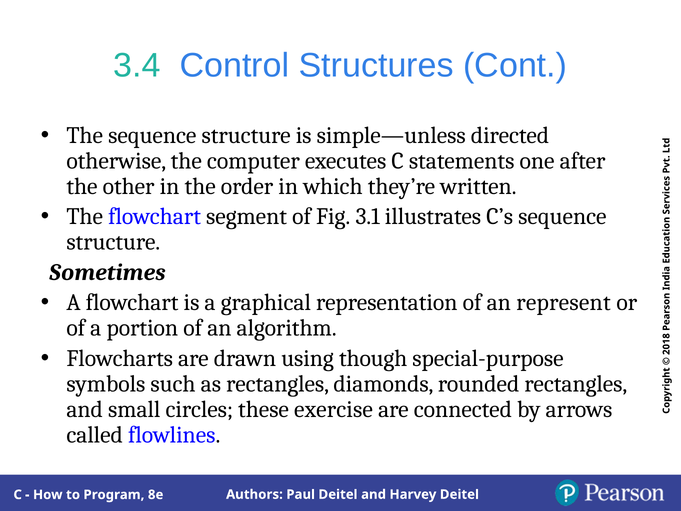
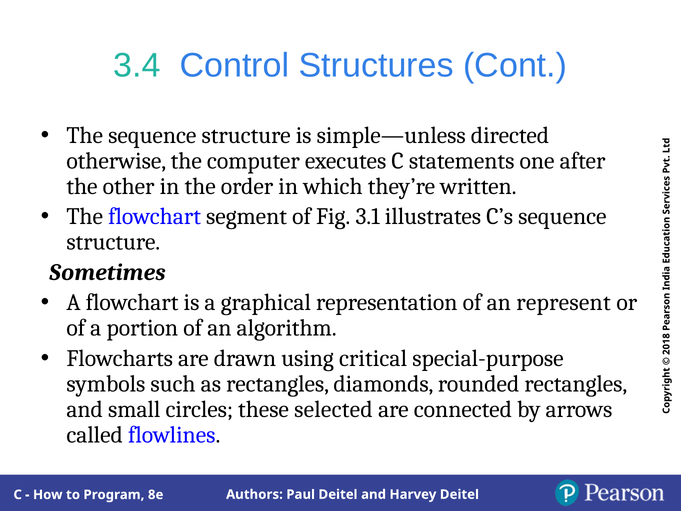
though: though -> critical (373, 358)
exercise: exercise -> selected (333, 409)
